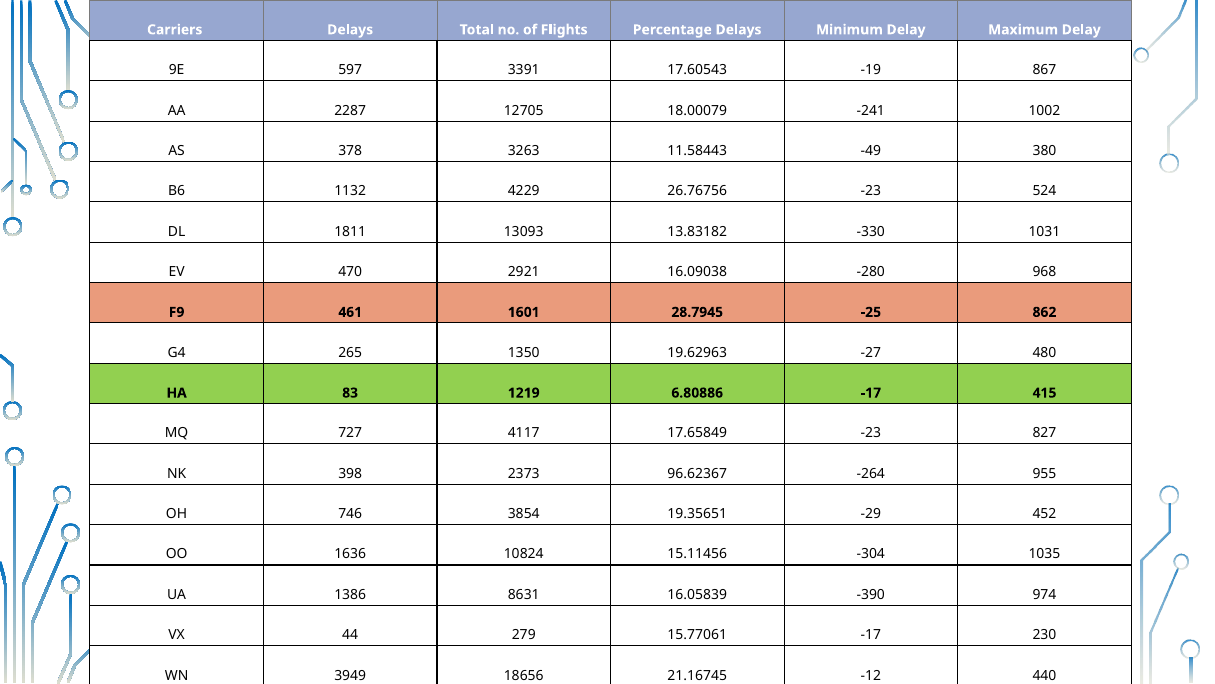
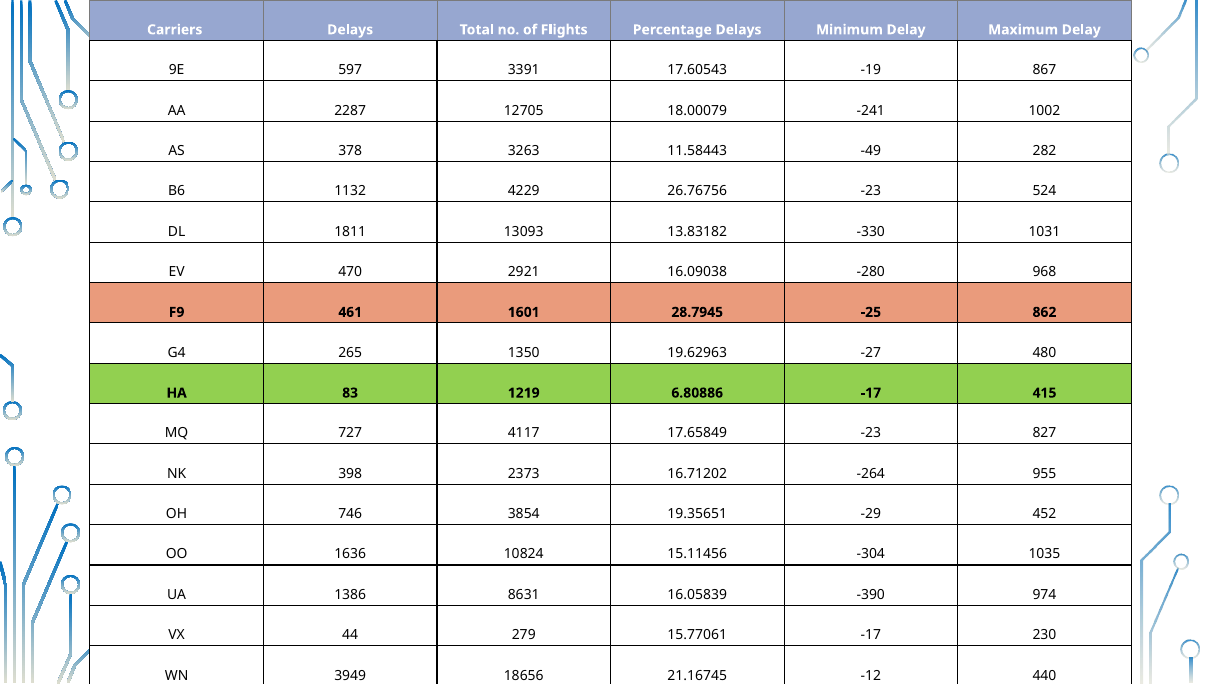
380: 380 -> 282 (1044, 151)
96.62367: 96.62367 -> 16.71202 (697, 473)
